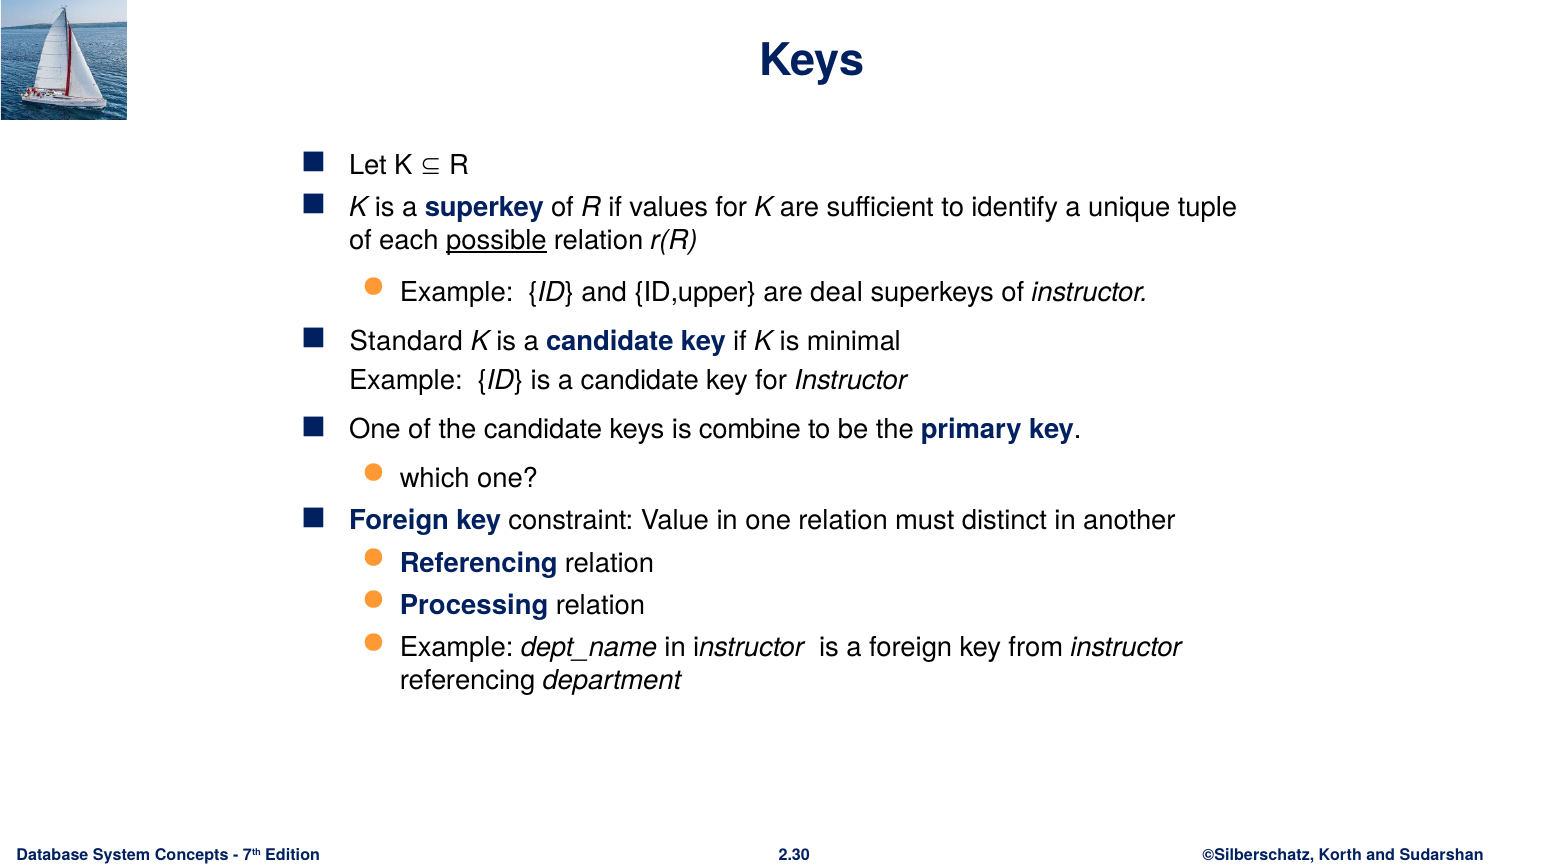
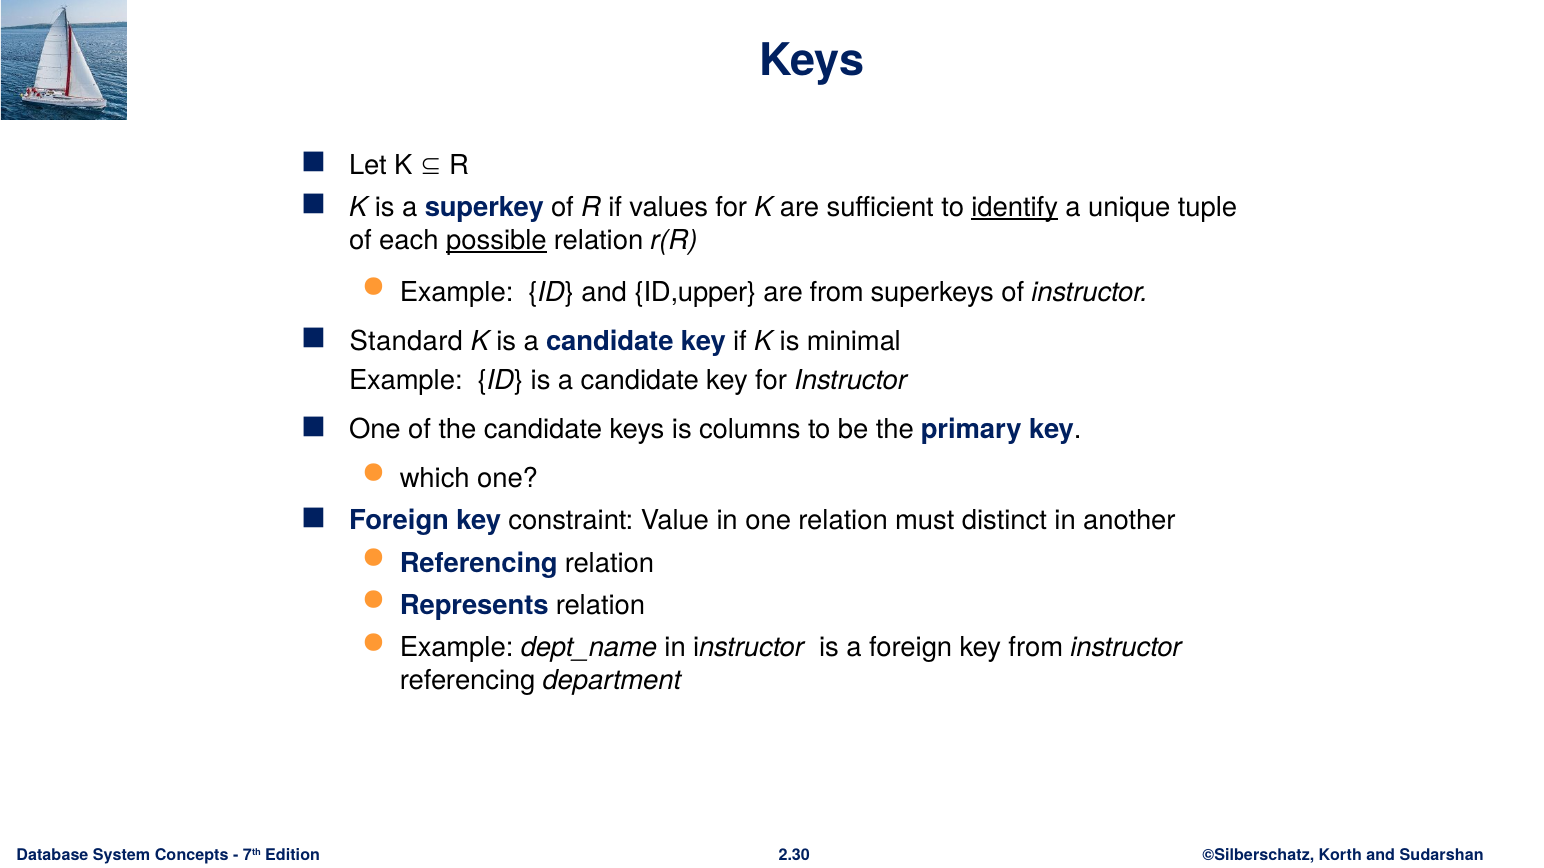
identify underline: none -> present (1015, 208)
are deal: deal -> from (837, 293)
combine: combine -> columns (750, 430)
Processing: Processing -> Represents (474, 606)
